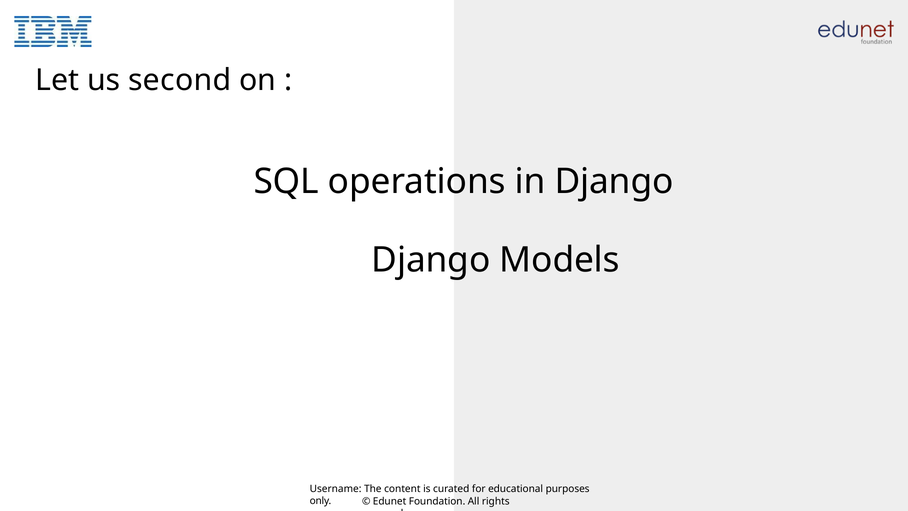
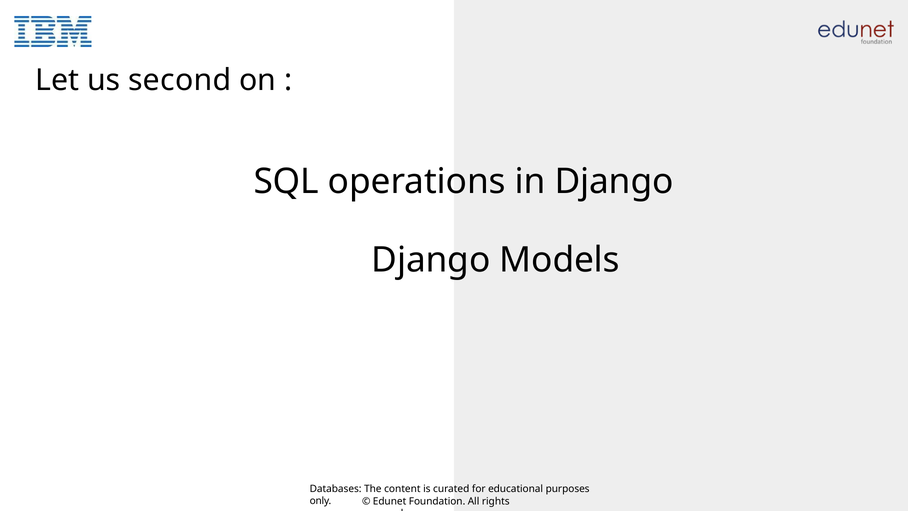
Username: Username -> Databases (336, 489)
